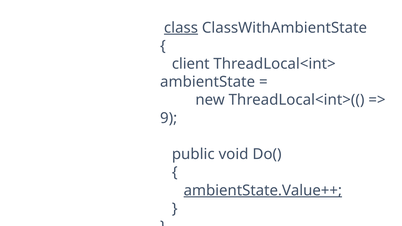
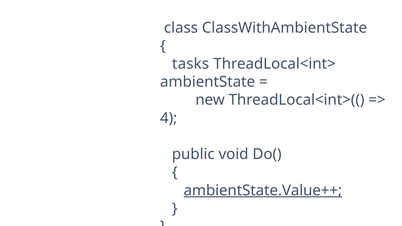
class underline: present -> none (181, 28)
client: client -> tasks (191, 64)
9: 9 -> 4 (169, 118)
